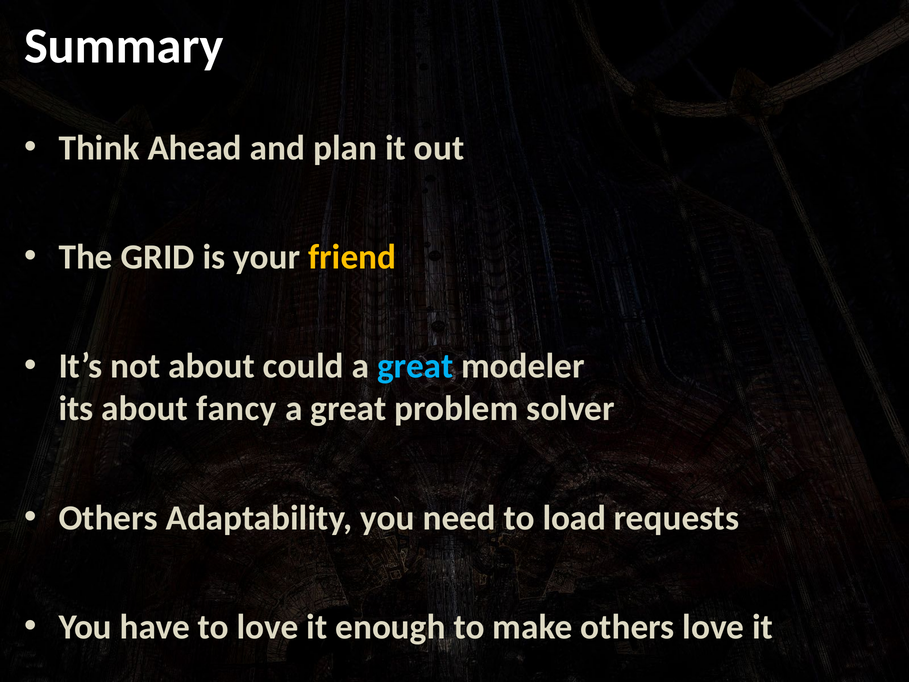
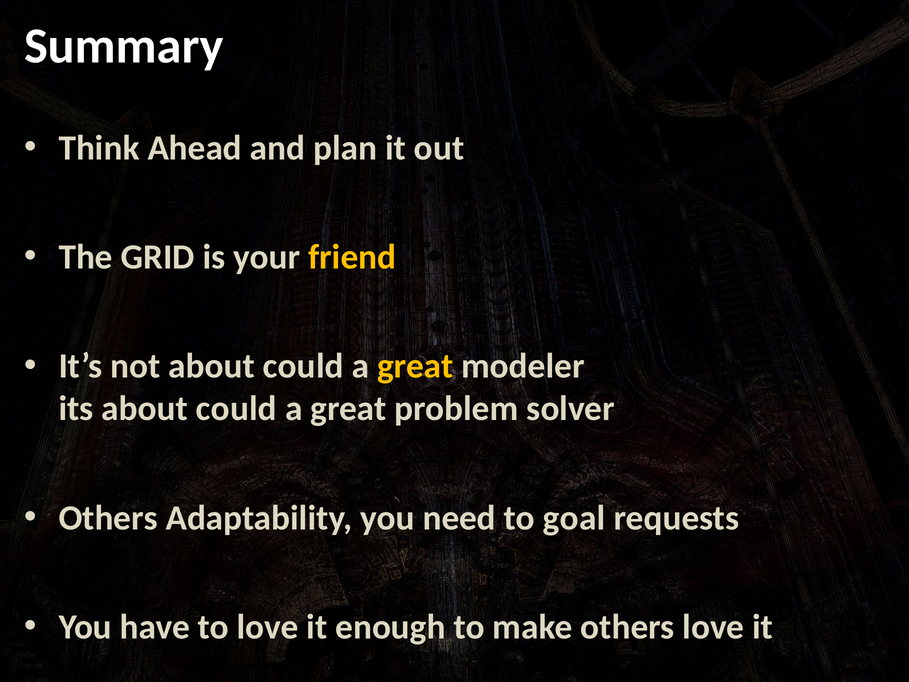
great colour: light blue -> yellow (415, 366)
its about fancy: fancy -> could (236, 409)
load: load -> goal (574, 518)
